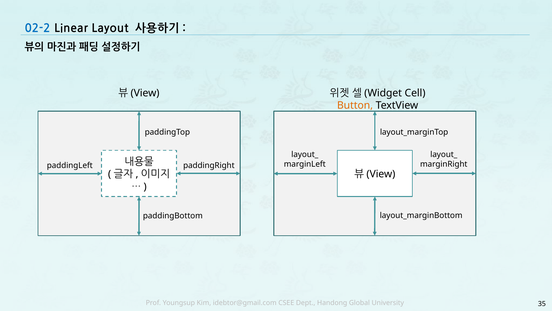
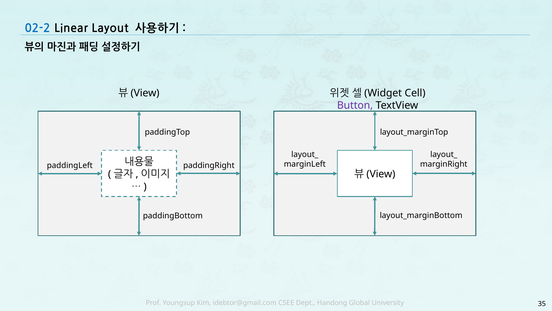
Button colour: orange -> purple (355, 105)
